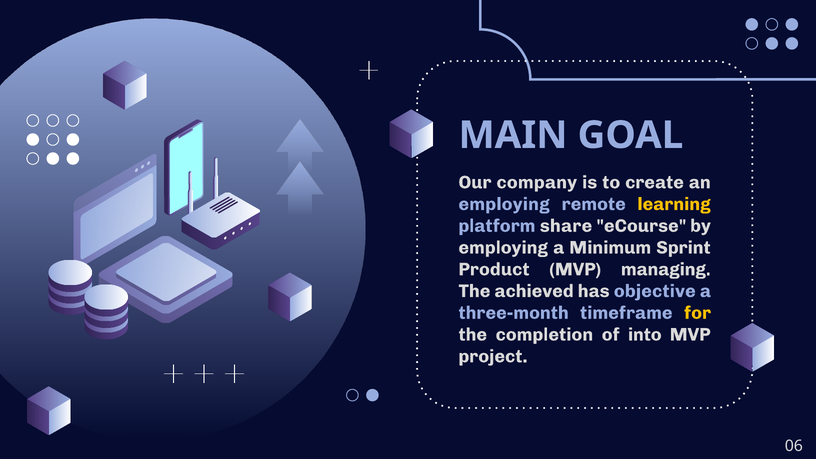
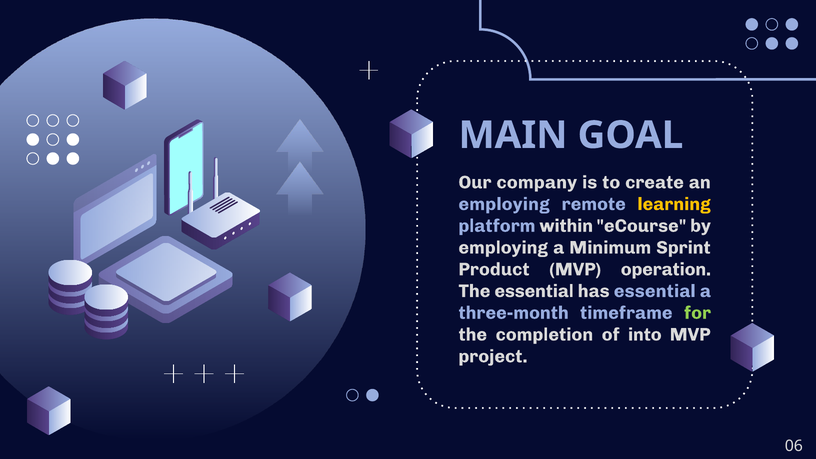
share: share -> within (566, 226)
managing: managing -> operation (666, 269)
The achieved: achieved -> essential (534, 291)
has objective: objective -> essential (655, 291)
for colour: yellow -> light green (698, 313)
